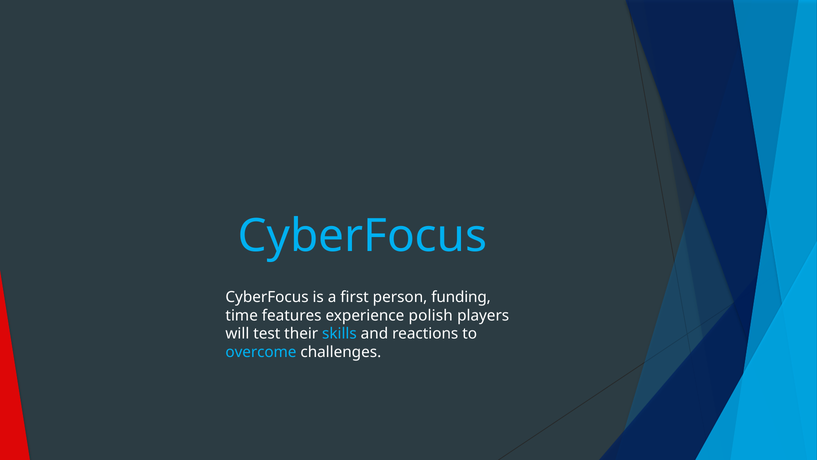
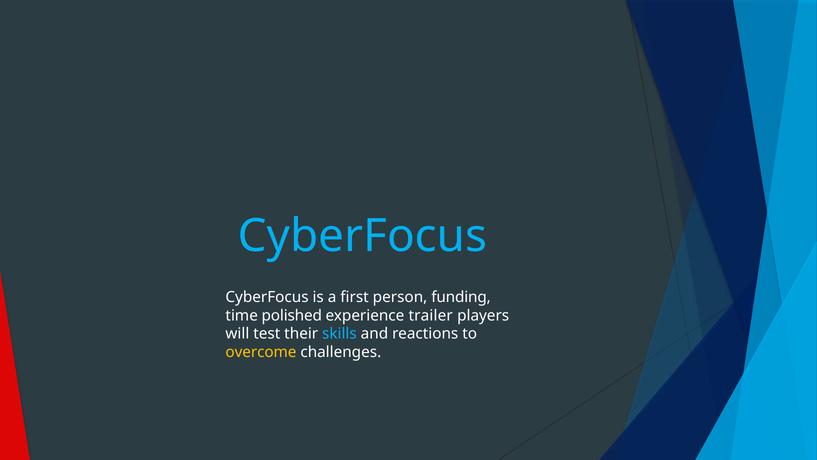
features: features -> polished (292, 315)
polish: polish -> trailer (431, 315)
overcome colour: light blue -> yellow (261, 352)
